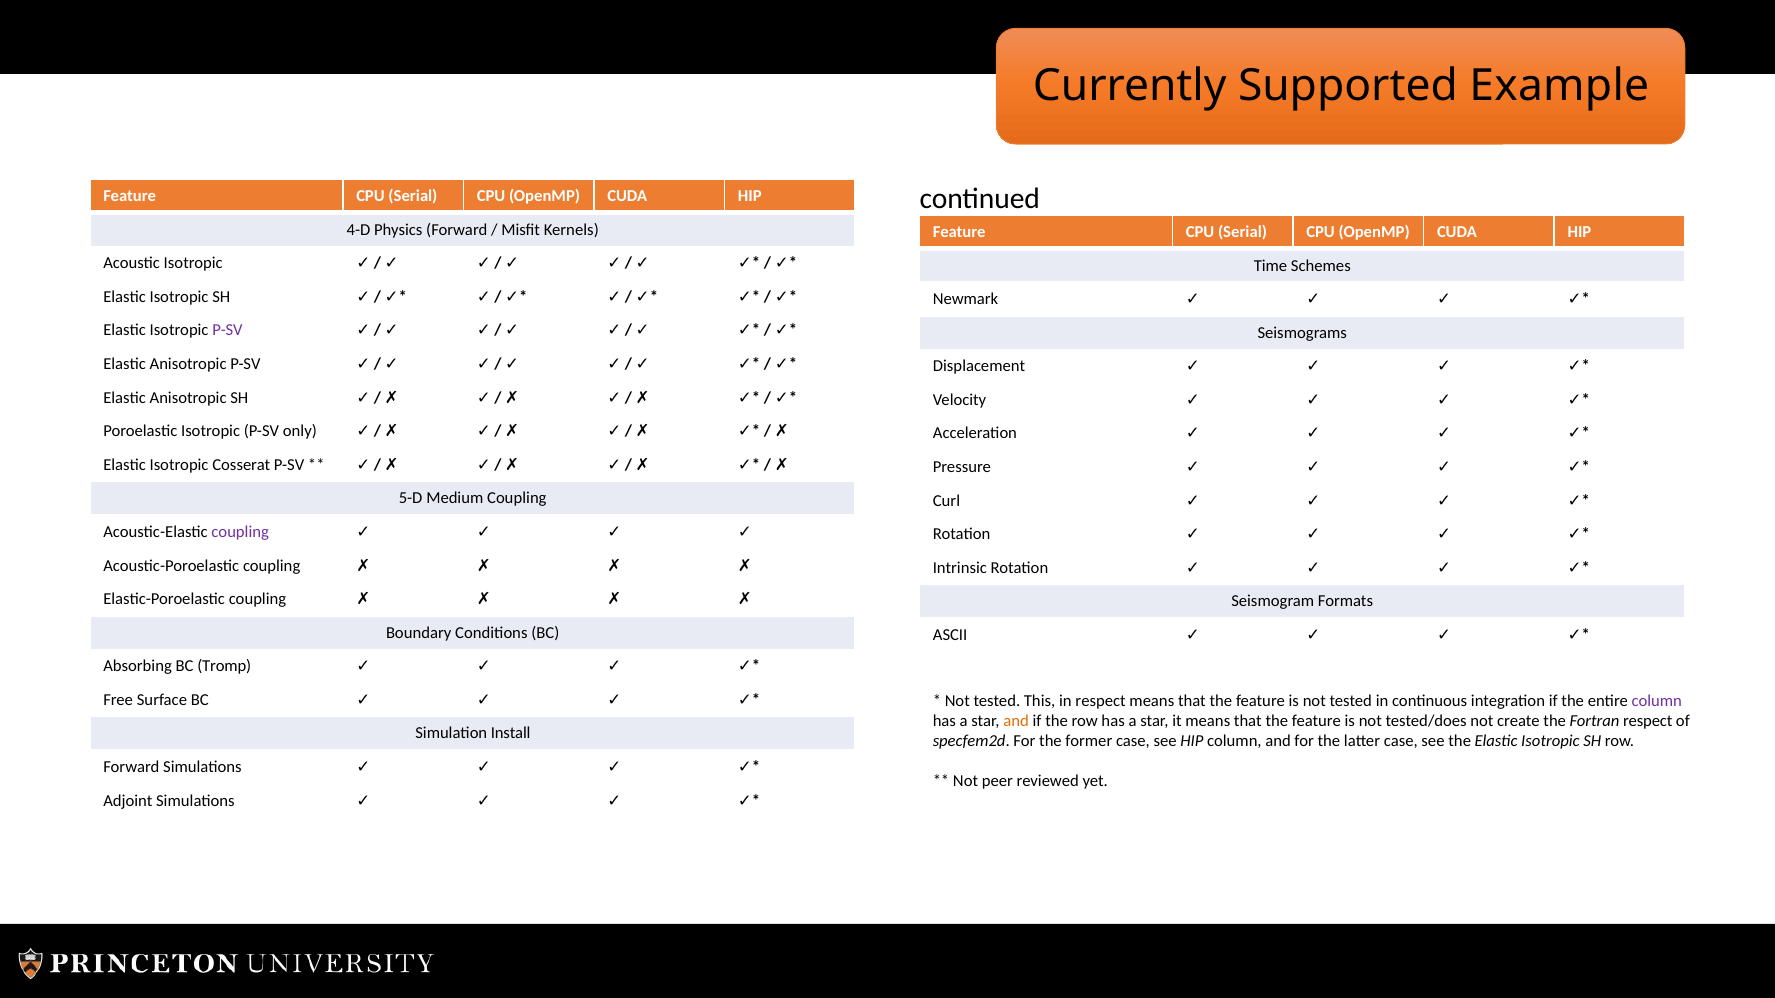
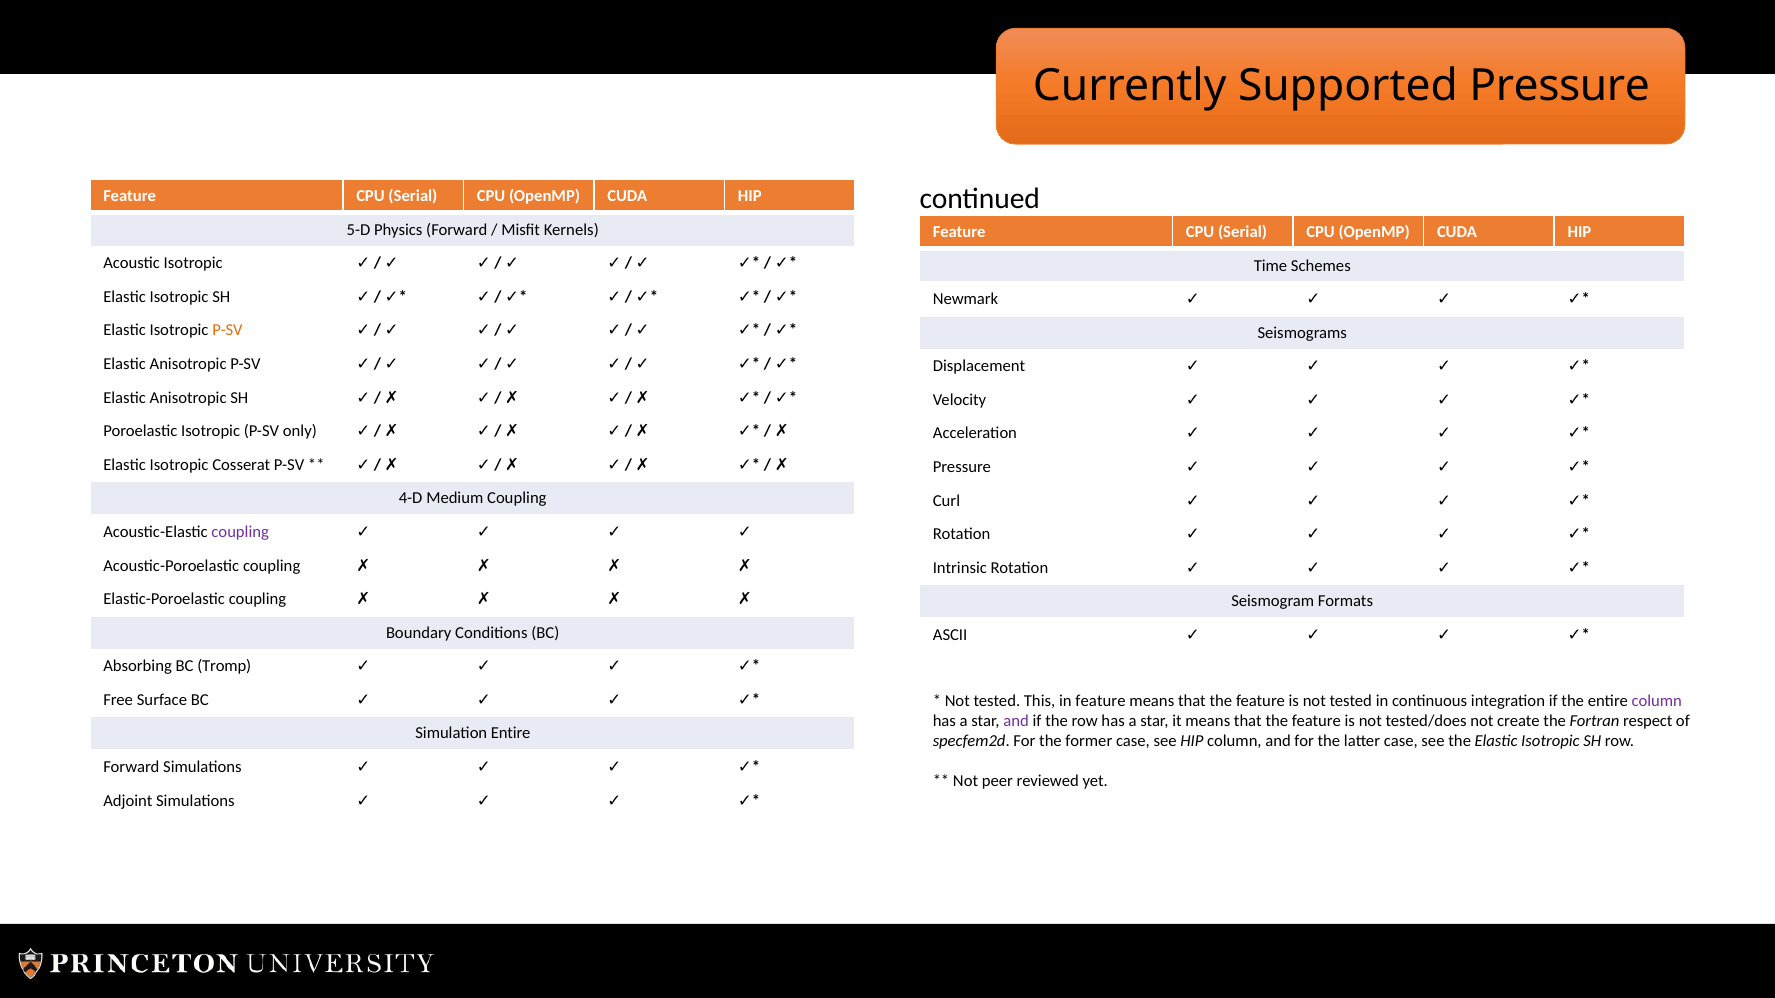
Supported Example: Example -> Pressure (1560, 86)
4-D: 4-D -> 5-D (359, 230)
P-SV colour: purple -> orange (228, 331)
5-D: 5-D -> 4-D (411, 499)
in respect: respect -> feature (1101, 701)
and colour: orange -> purple (1016, 721)
Simulation Install: Install -> Entire (511, 734)
